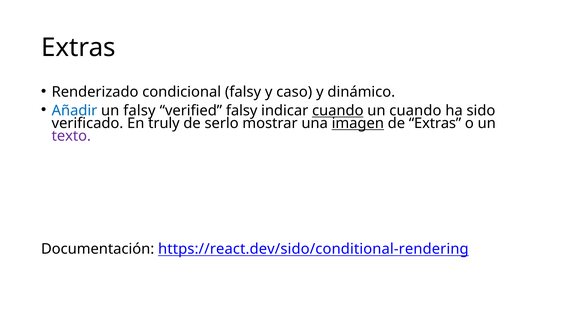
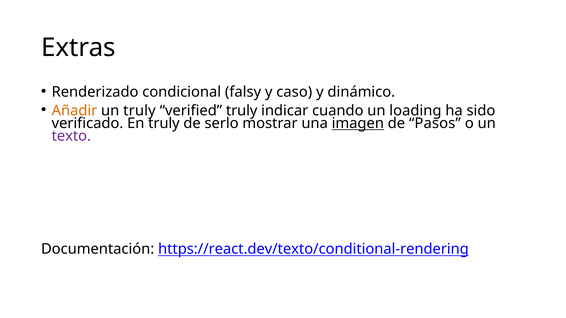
Añadir colour: blue -> orange (74, 111)
un falsy: falsy -> truly (139, 111)
verified falsy: falsy -> truly (242, 111)
cuando underline: present -> none (338, 111)
un cuando: cuando -> loading (415, 111)
de Extras: Extras -> Pasos (435, 124)
https://react.dev/sido/conditional-rendering: https://react.dev/sido/conditional-rendering -> https://react.dev/texto/conditional-rendering (313, 249)
